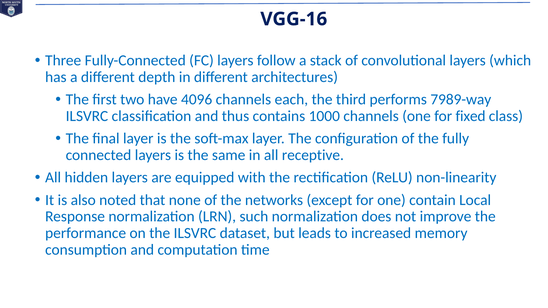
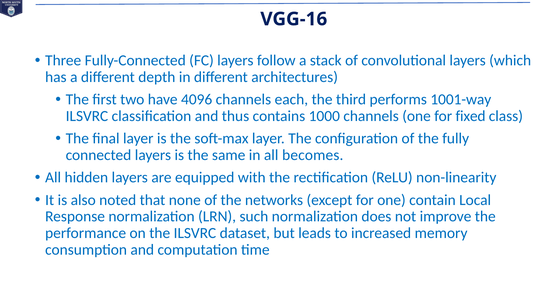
7989-way: 7989-way -> 1001-way (461, 100)
receptive: receptive -> becomes (313, 155)
